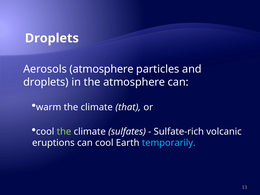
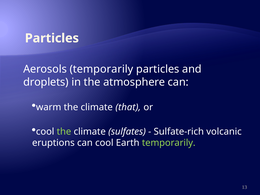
Droplets: Droplets -> Particles (52, 38)
Aerosols atmosphere: atmosphere -> temporarily (101, 69)
temporarily colour: light blue -> light green (169, 143)
